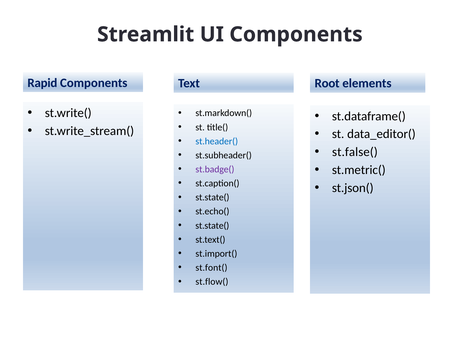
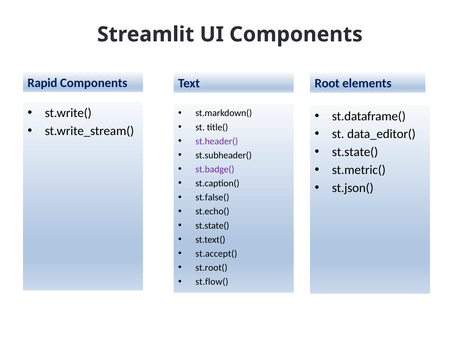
st.header( colour: blue -> purple (217, 141)
st.false(: st.false( -> st.state( (355, 152)
st.state(: st.state( -> st.false( (212, 197)
st.import(: st.import( -> st.accept( (216, 254)
st.font(: st.font( -> st.root( (211, 268)
